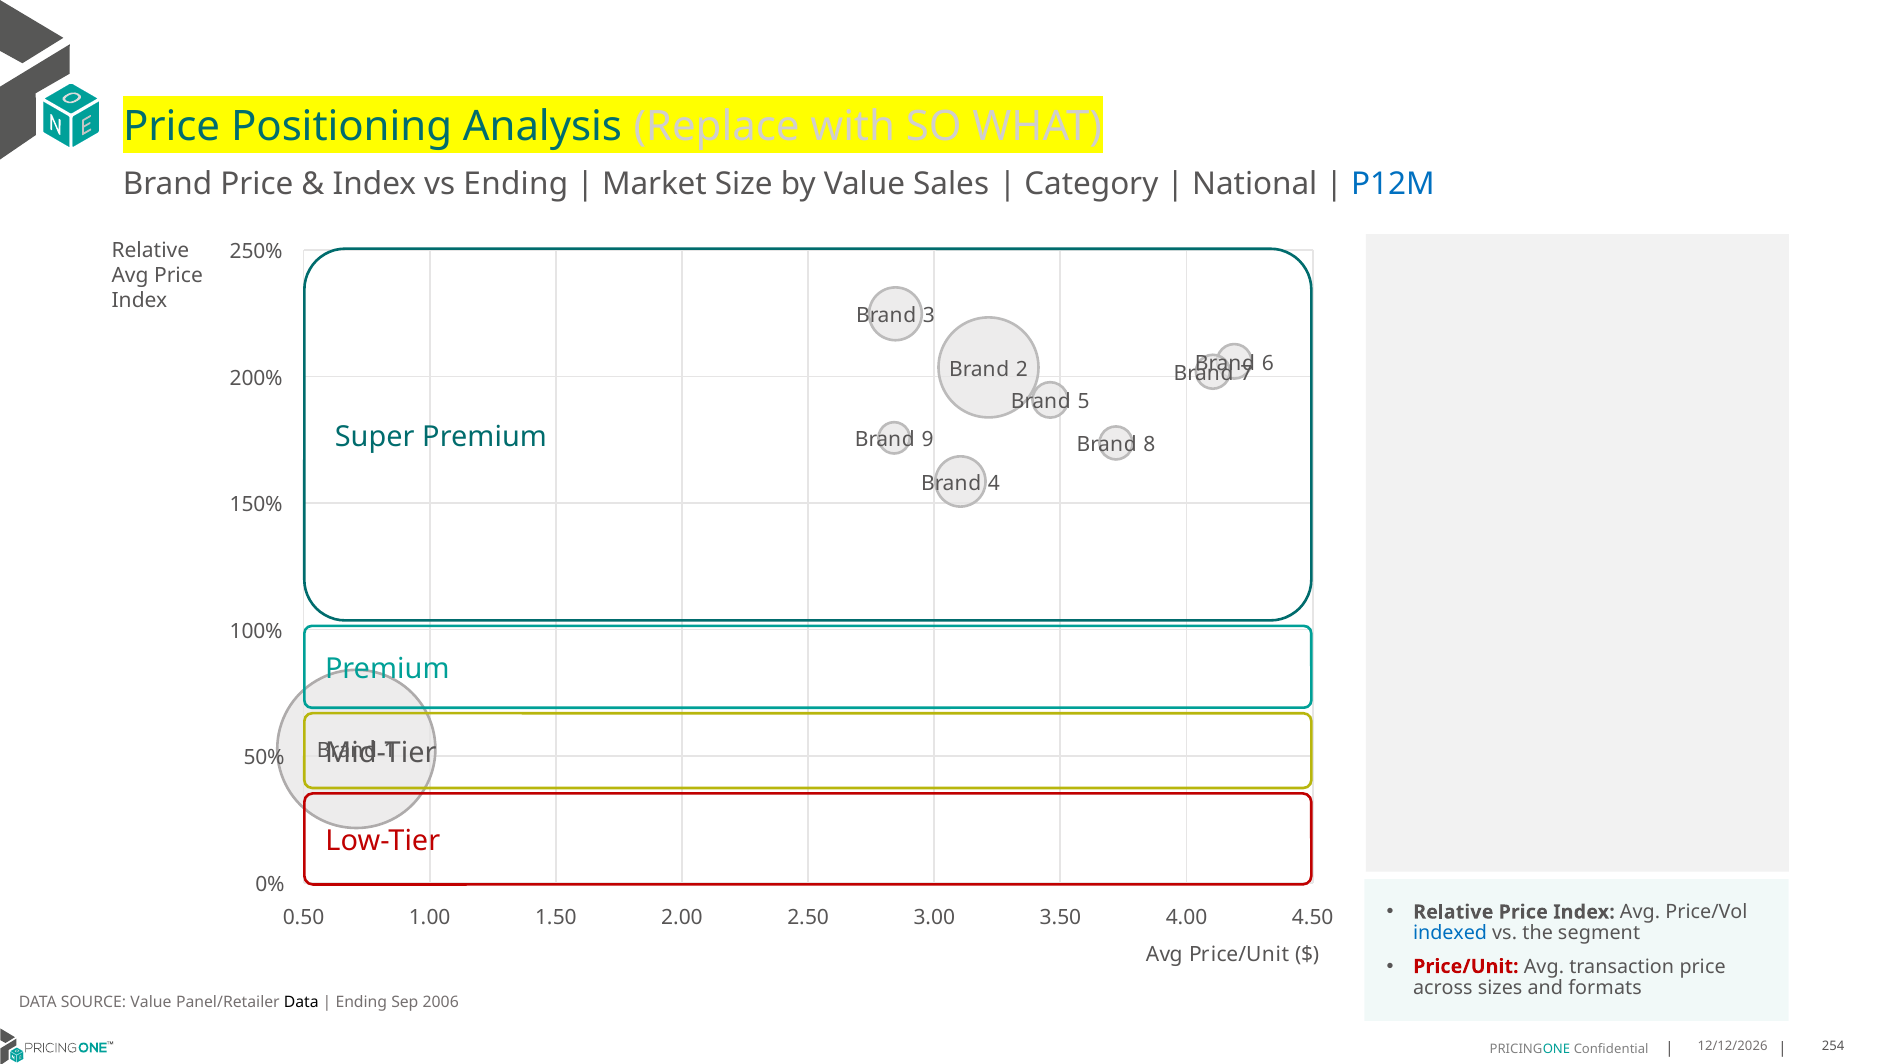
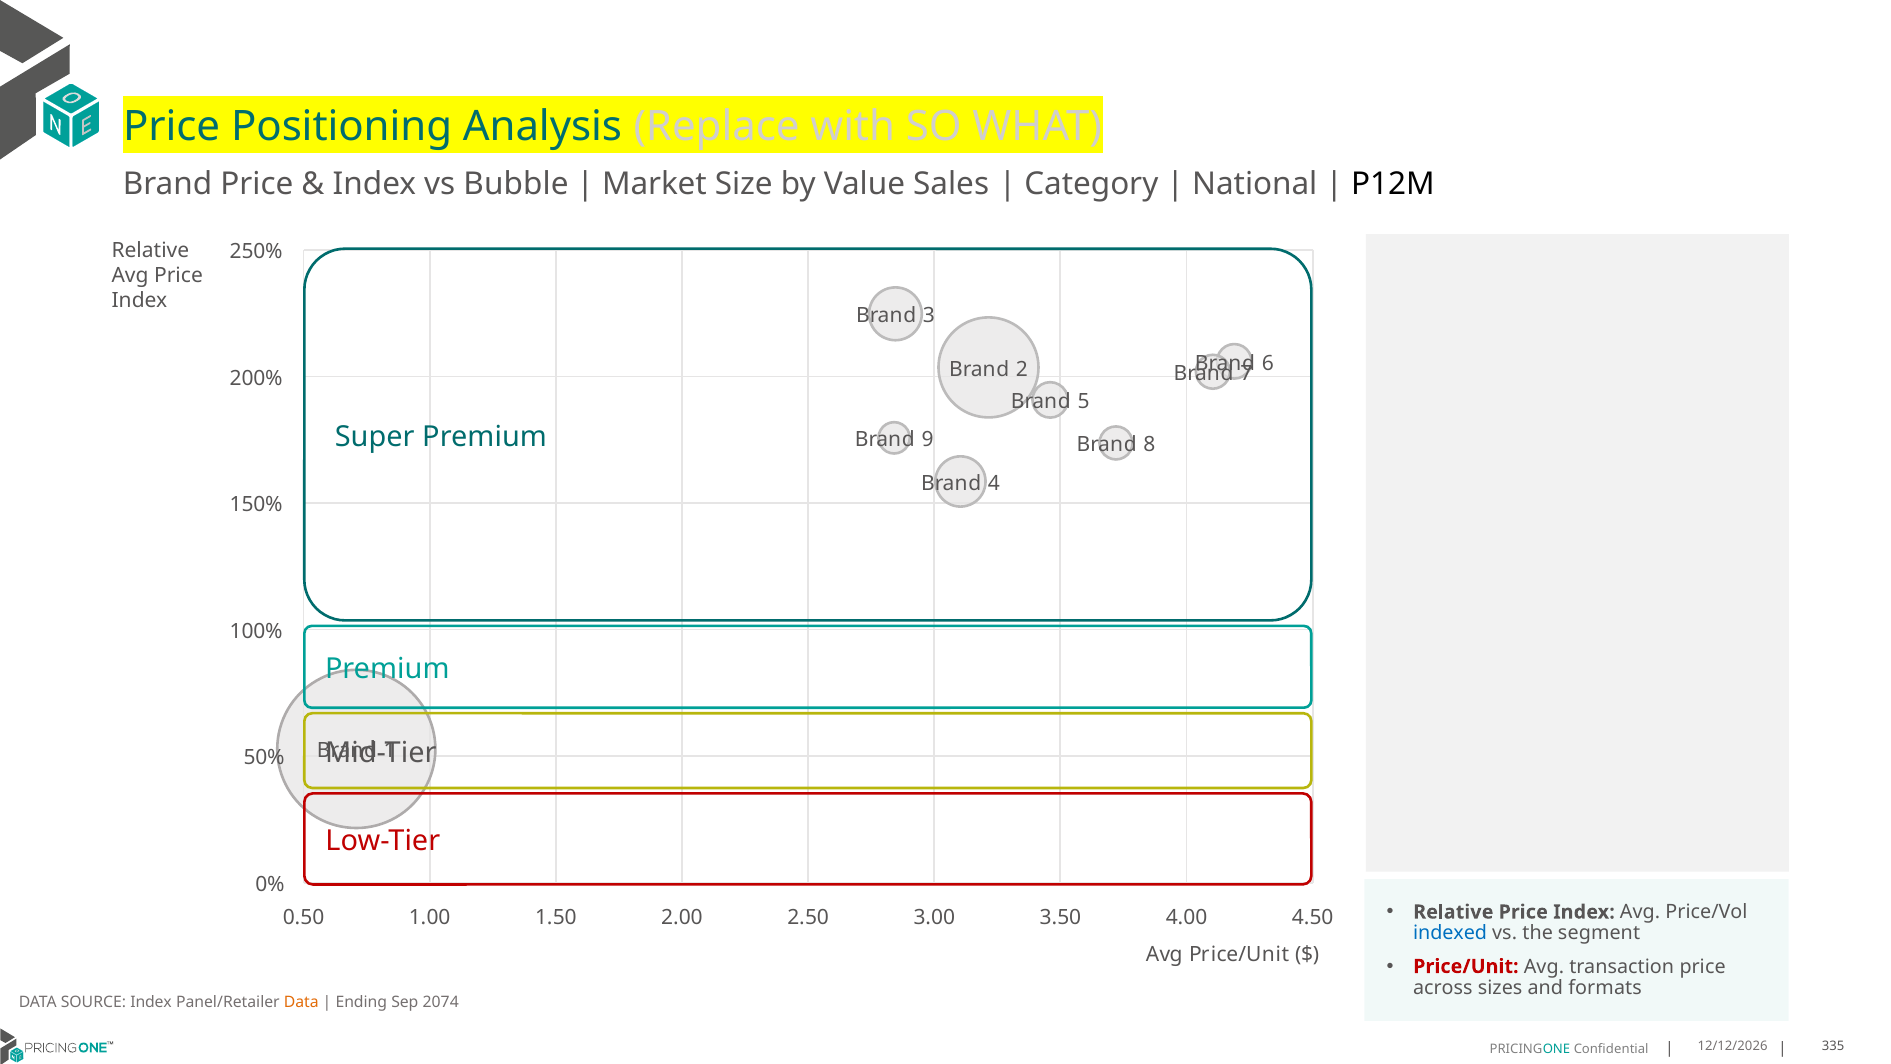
vs Ending: Ending -> Bubble (516, 184)
P12M colour: blue -> black (1393, 184)
SOURCE Value: Value -> Index (151, 1002)
Data colour: black -> orange (301, 1002)
2006: 2006 -> 2074 (441, 1002)
254: 254 -> 335 (1833, 1046)
